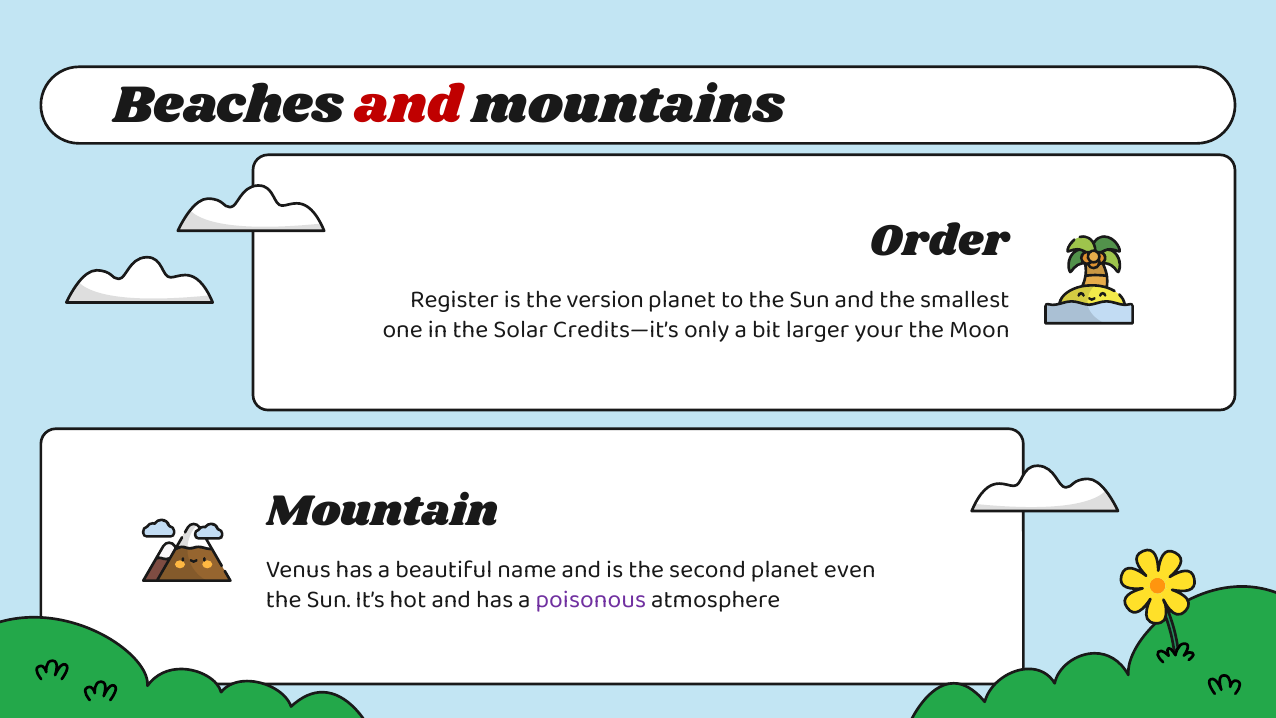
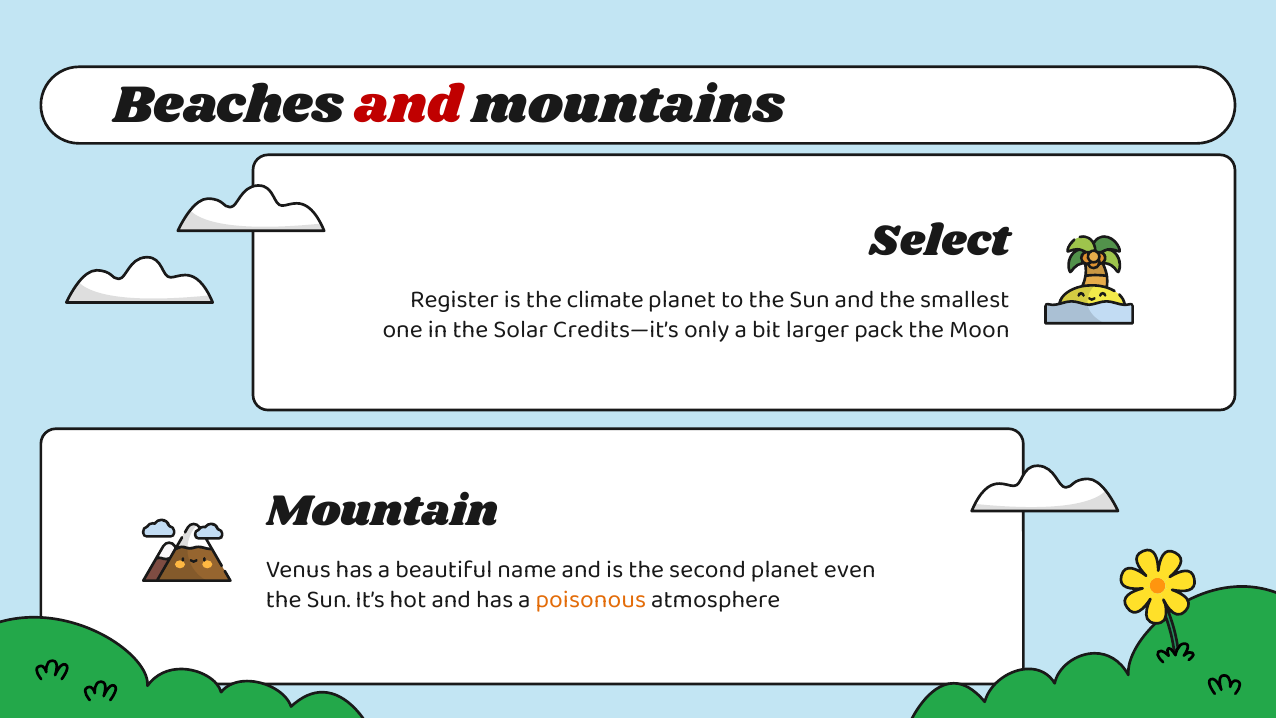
Order: Order -> Select (939, 241)
version: version -> climate (605, 299)
your: your -> pack (879, 329)
poisonous colour: purple -> orange (591, 599)
